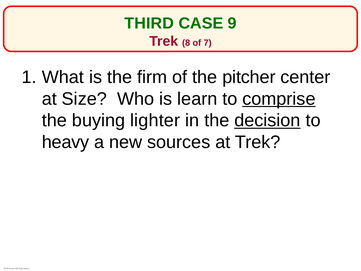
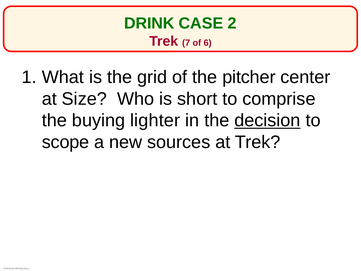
THIRD: THIRD -> DRINK (149, 23)
9: 9 -> 2 (232, 23)
8: 8 -> 7 (186, 43)
7: 7 -> 6 (208, 43)
firm: firm -> grid (152, 77)
learn: learn -> short (197, 99)
comprise underline: present -> none (279, 99)
heavy: heavy -> scope (66, 142)
